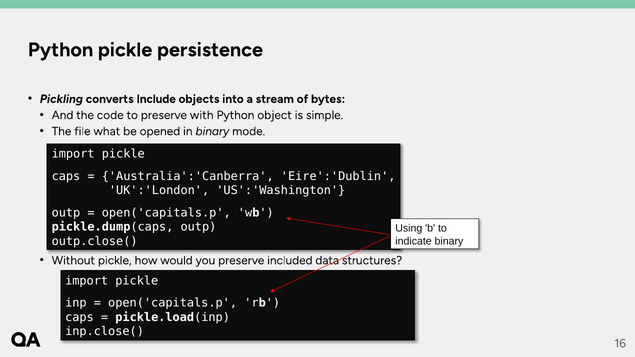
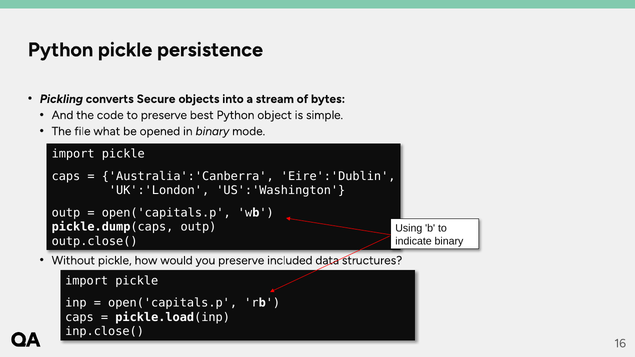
Include: Include -> Secure (156, 99)
with: with -> best (202, 115)
